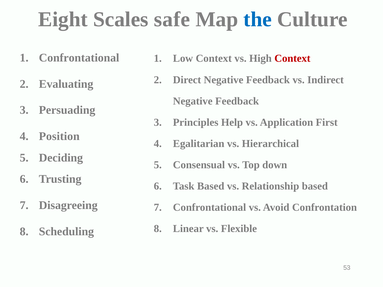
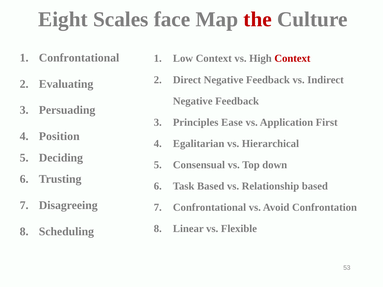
safe: safe -> face (172, 19)
the colour: blue -> red (258, 19)
Help: Help -> Ease (232, 122)
